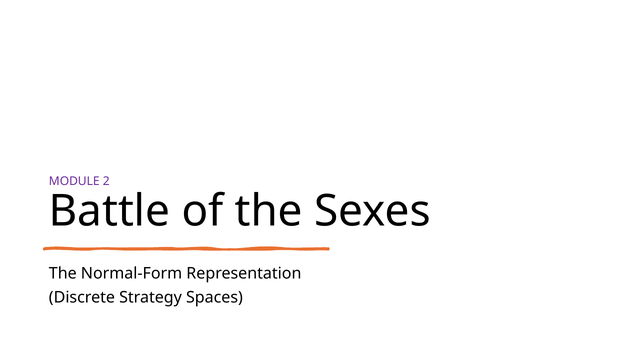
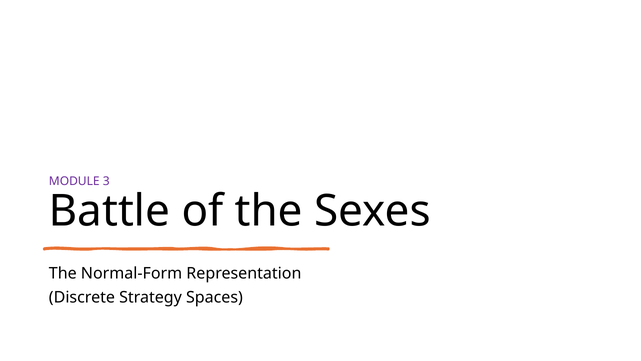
2: 2 -> 3 (106, 181)
